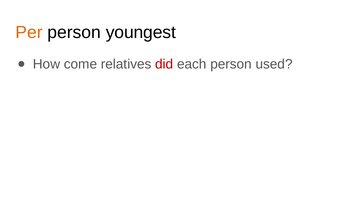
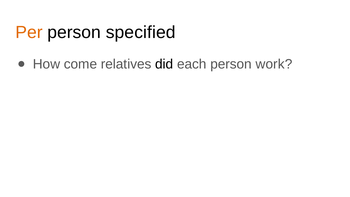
youngest: youngest -> specified (141, 32)
did colour: red -> black (164, 64)
used: used -> work (274, 64)
